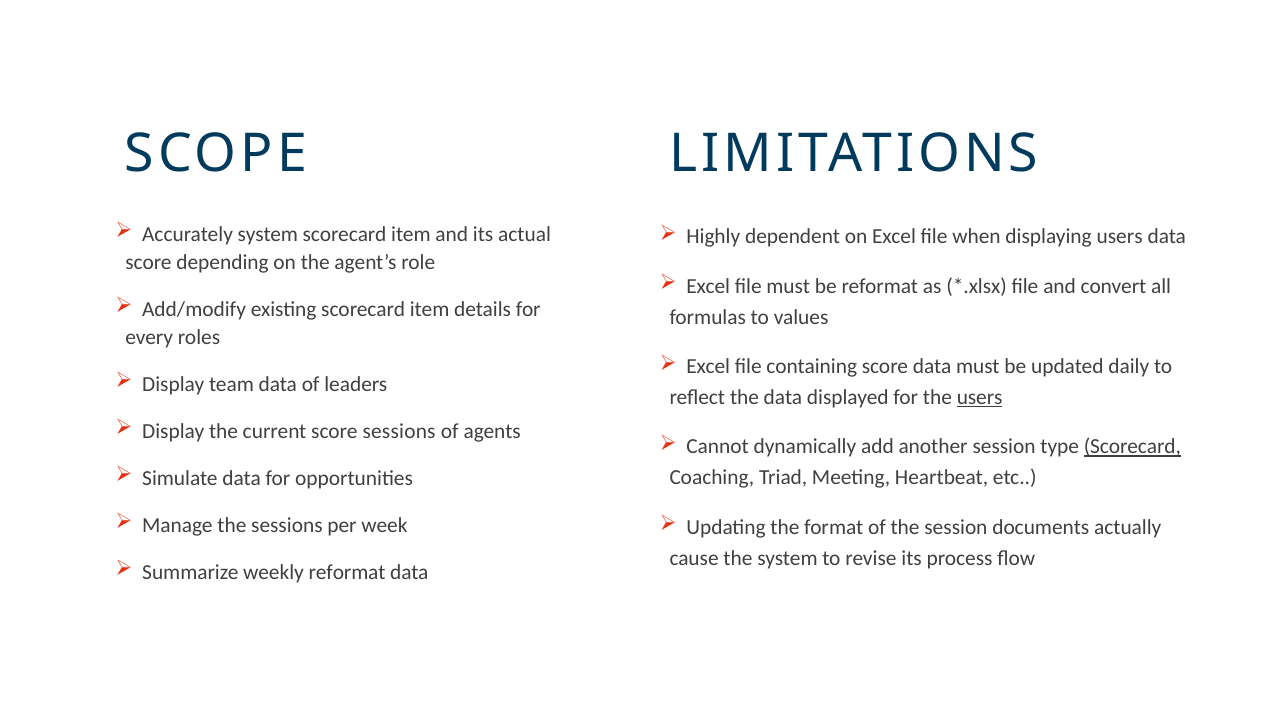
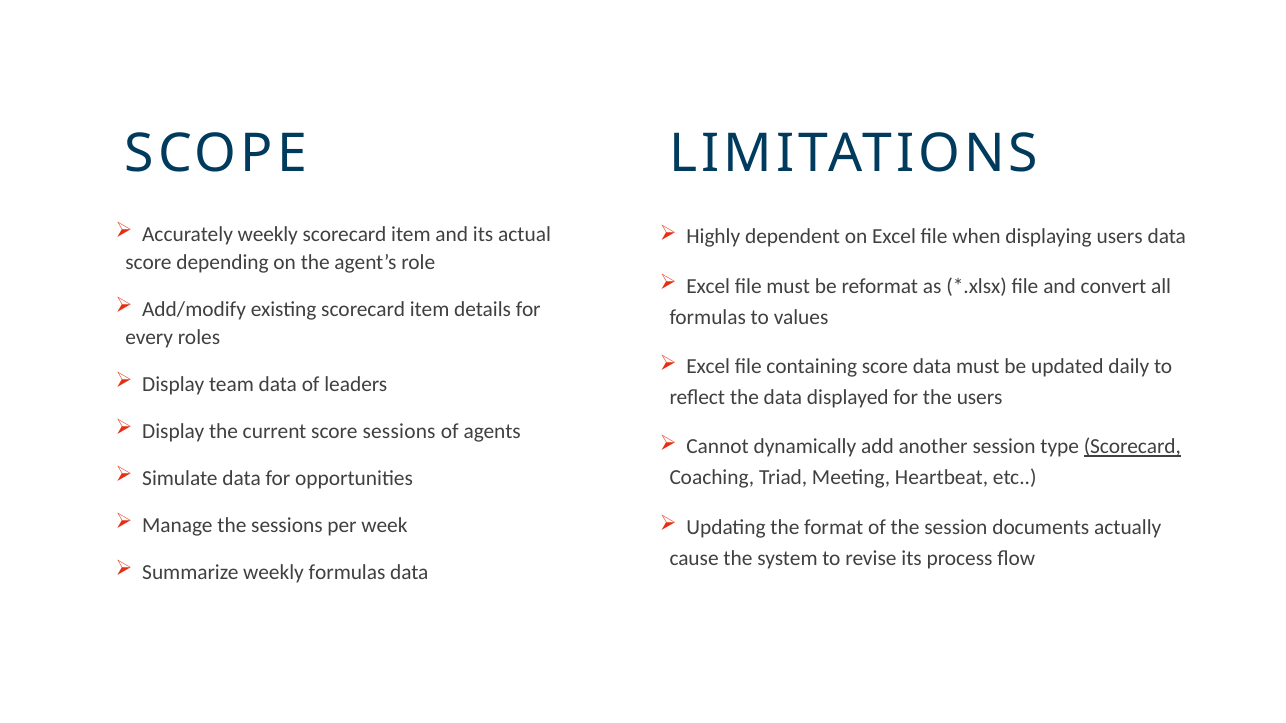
Accurately system: system -> weekly (268, 234)
users underline: present -> none (980, 398)
weekly reformat: reformat -> formulas (347, 573)
